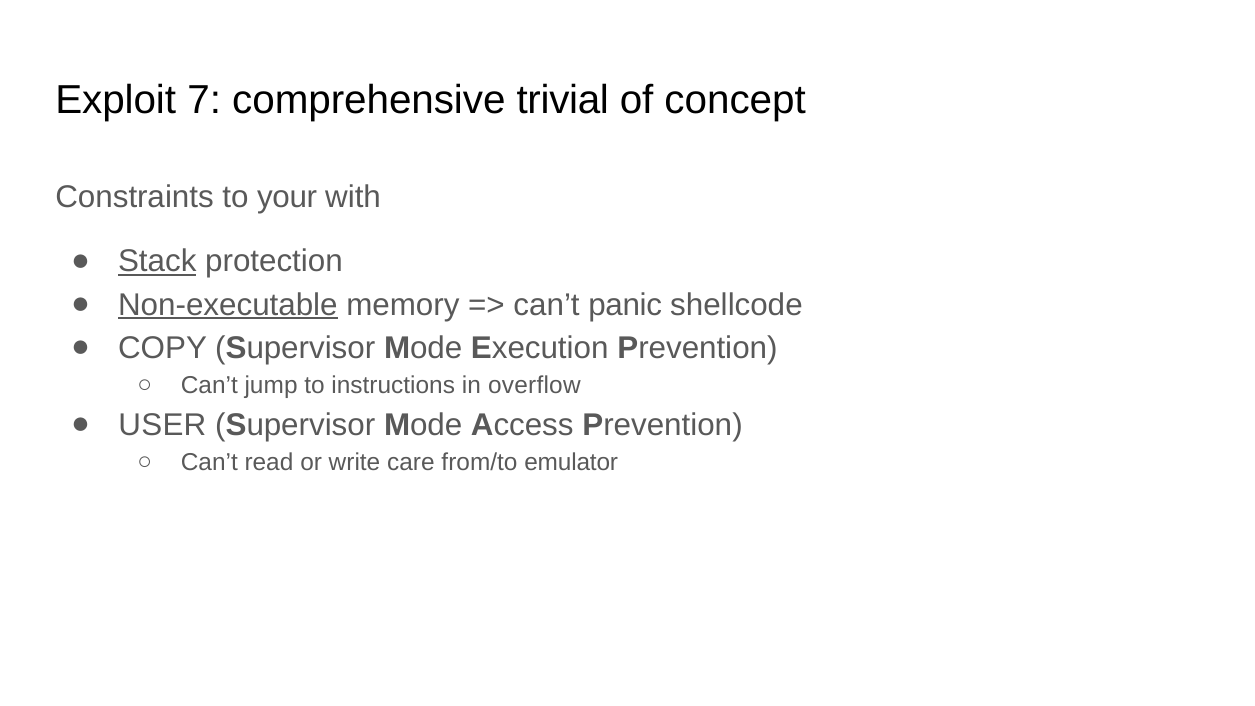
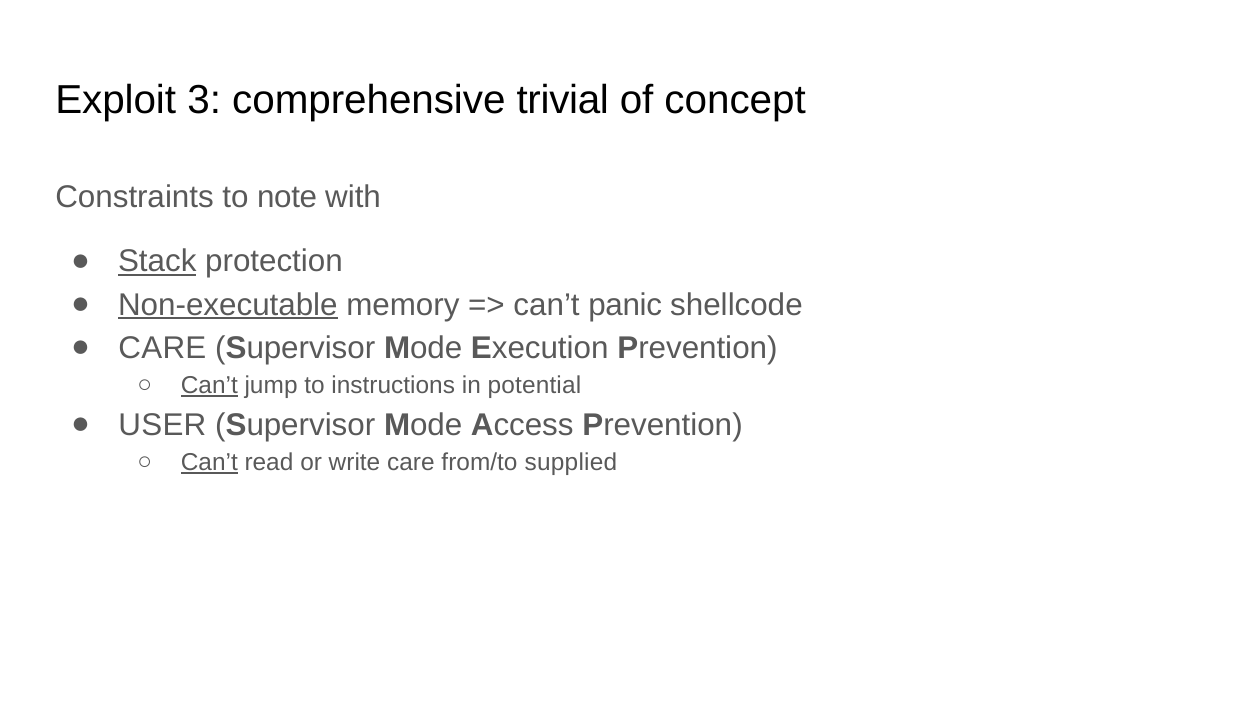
7: 7 -> 3 (204, 101)
your: your -> note (287, 197)
COPY: COPY -> CARE (162, 348)
Can’t underline: none -> present (209, 386)
overflow: overflow -> potential (534, 386)
Can’t underline: none -> present (209, 463)
emulator: emulator -> supplied (571, 463)
